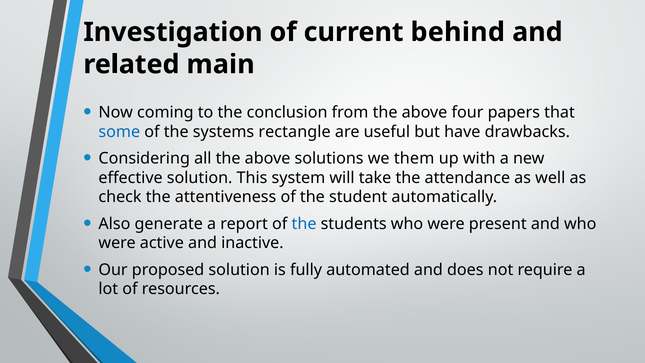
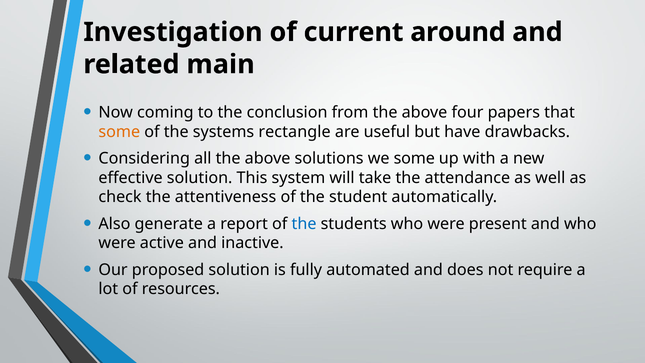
behind: behind -> around (458, 32)
some colour: blue -> orange (119, 132)
we them: them -> some (414, 158)
